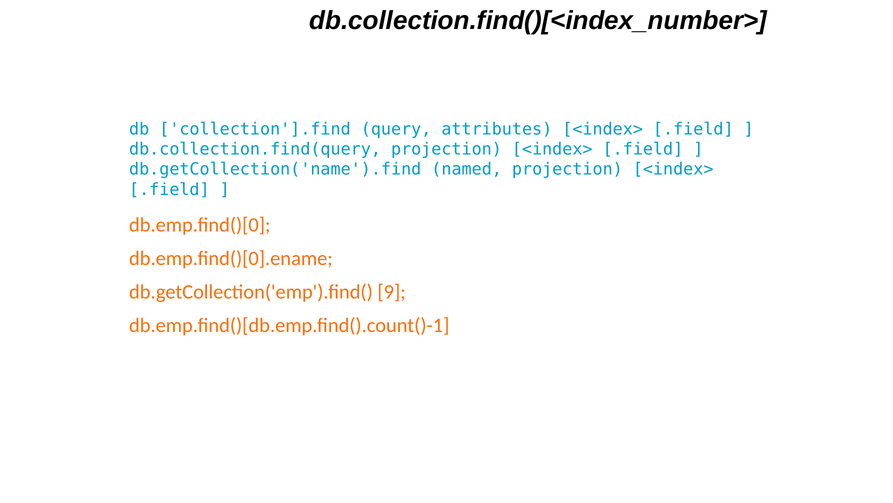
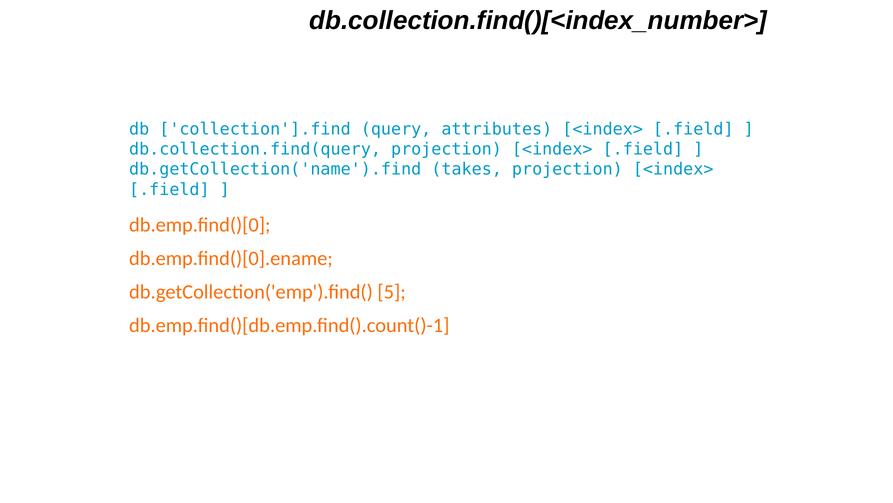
named: named -> takes (467, 169)
9: 9 -> 5 (392, 291)
